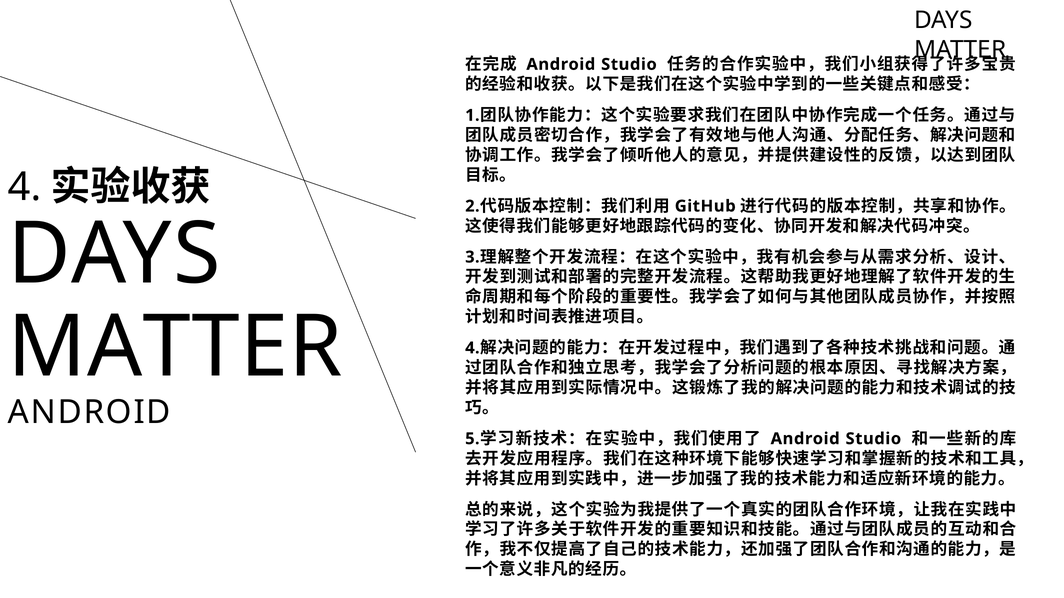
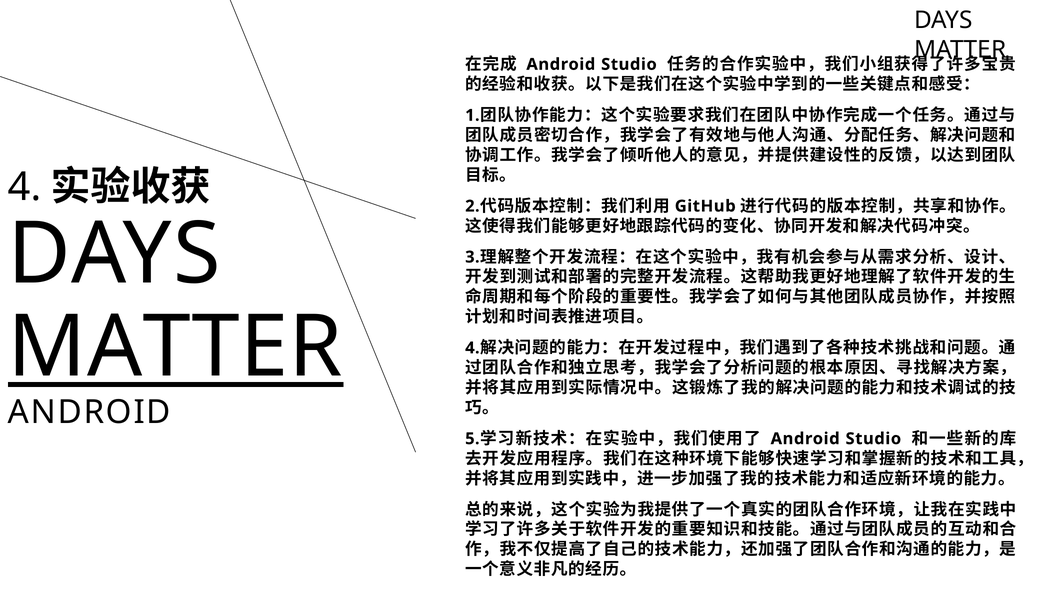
MATTER underline: none -> present (175, 348)
